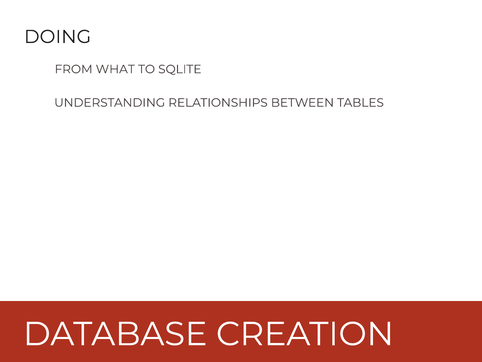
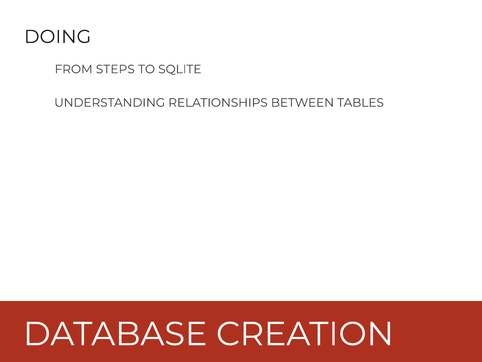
WHAT: WHAT -> STEPS (115, 69)
